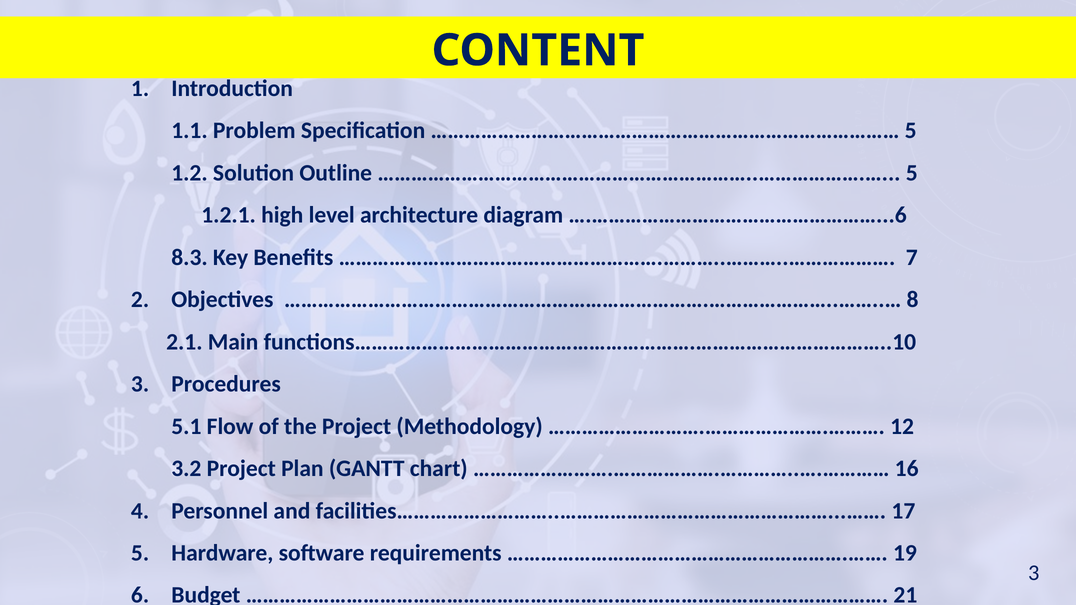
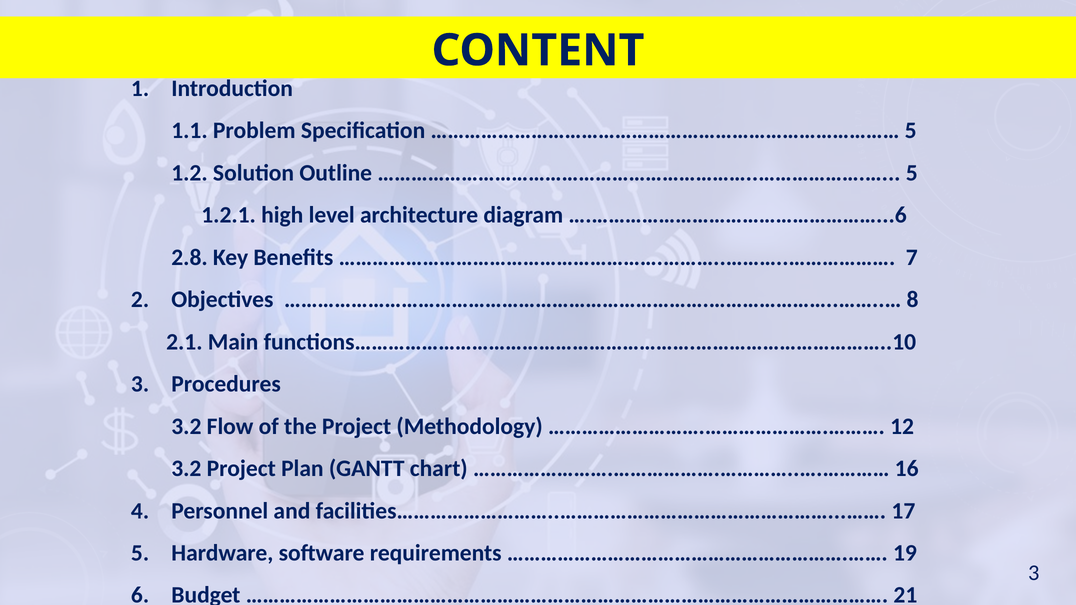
8.3: 8.3 -> 2.8 (190, 257)
5.1: 5.1 -> 3.2 (186, 426)
